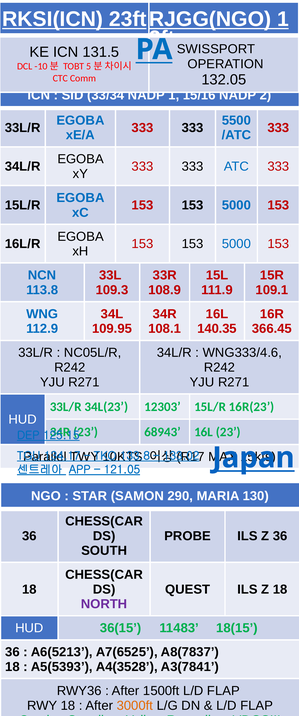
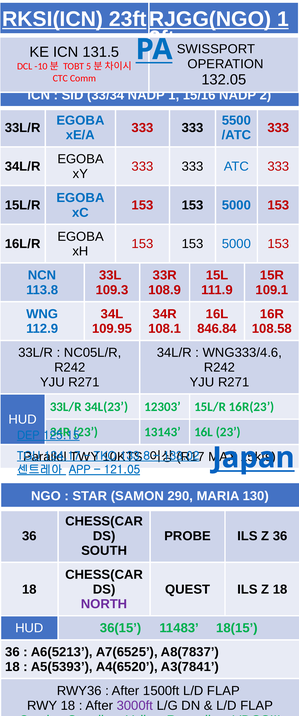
140.35: 140.35 -> 846.84 (217, 328)
366.45: 366.45 -> 108.58 (272, 328)
68943: 68943 -> 13143 (163, 432)
A4(3528: A4(3528 -> A4(6520 (127, 666)
3000ft colour: orange -> purple (135, 705)
